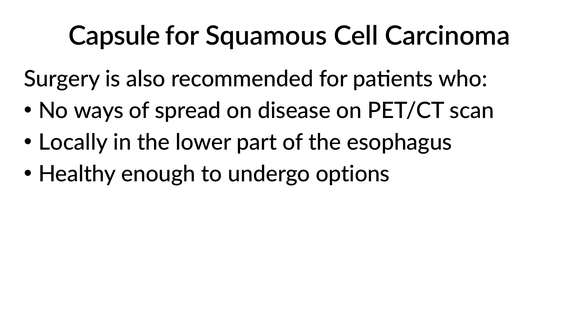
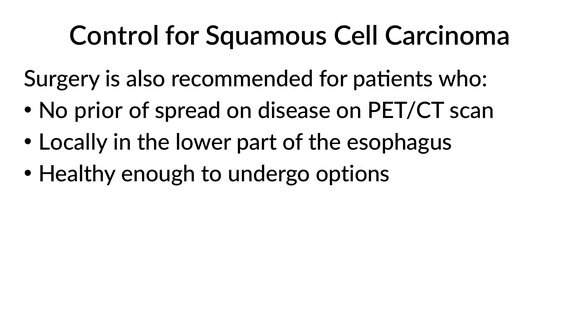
Capsule: Capsule -> Control (114, 36)
ways: ways -> prior (98, 111)
